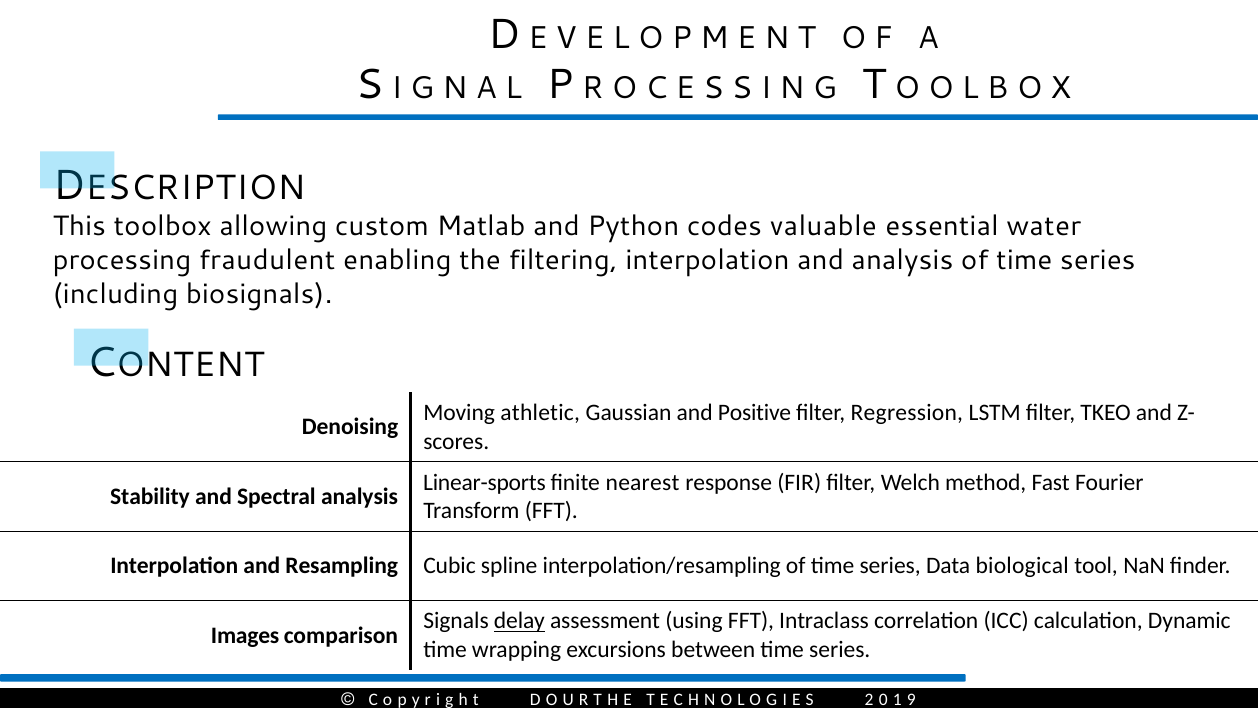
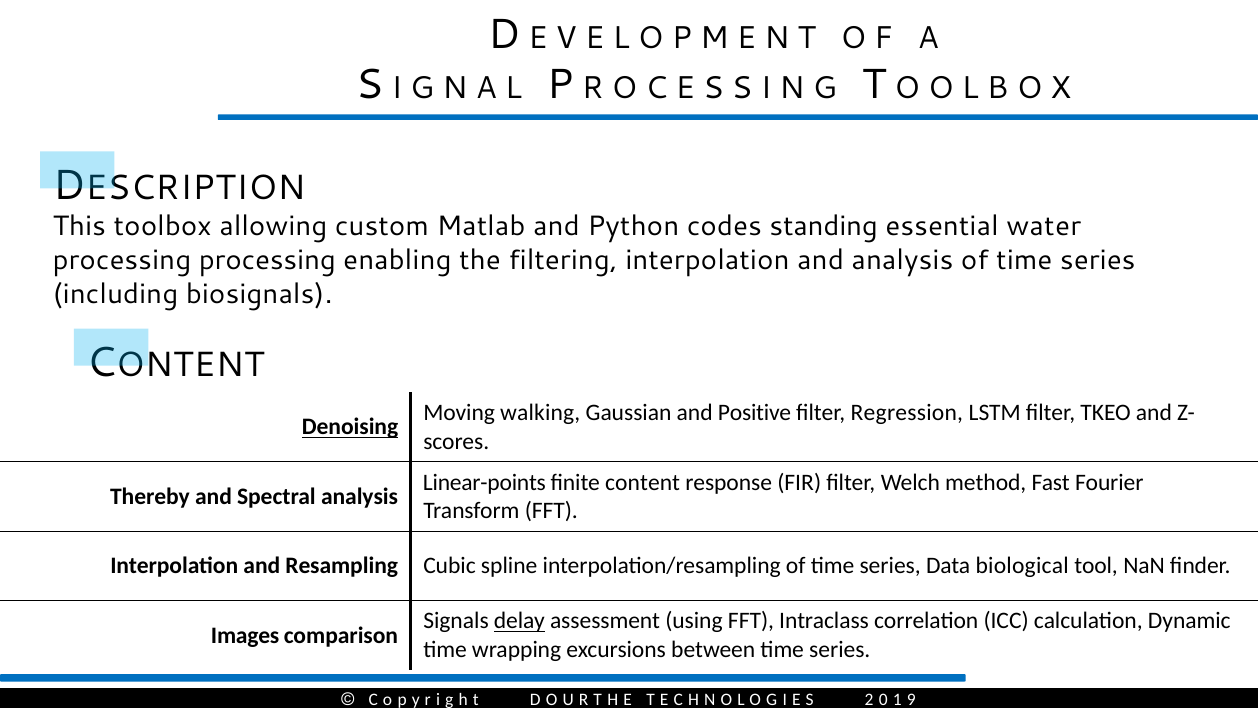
valuable: valuable -> standing (824, 227)
processing fraudulent: fraudulent -> processing (267, 260)
athletic: athletic -> walking (540, 413)
Denoising underline: none -> present (350, 427)
Linear-sports: Linear-sports -> Linear-points (484, 482)
nearest: nearest -> content (643, 482)
Stability: Stability -> Thereby (150, 496)
